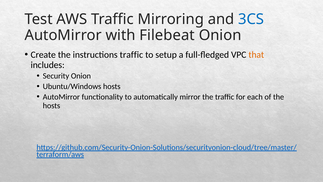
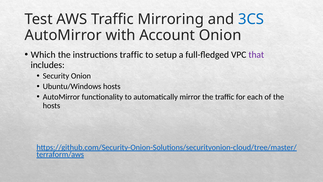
Filebeat: Filebeat -> Account (167, 35)
Create: Create -> Which (43, 55)
that colour: orange -> purple (256, 55)
